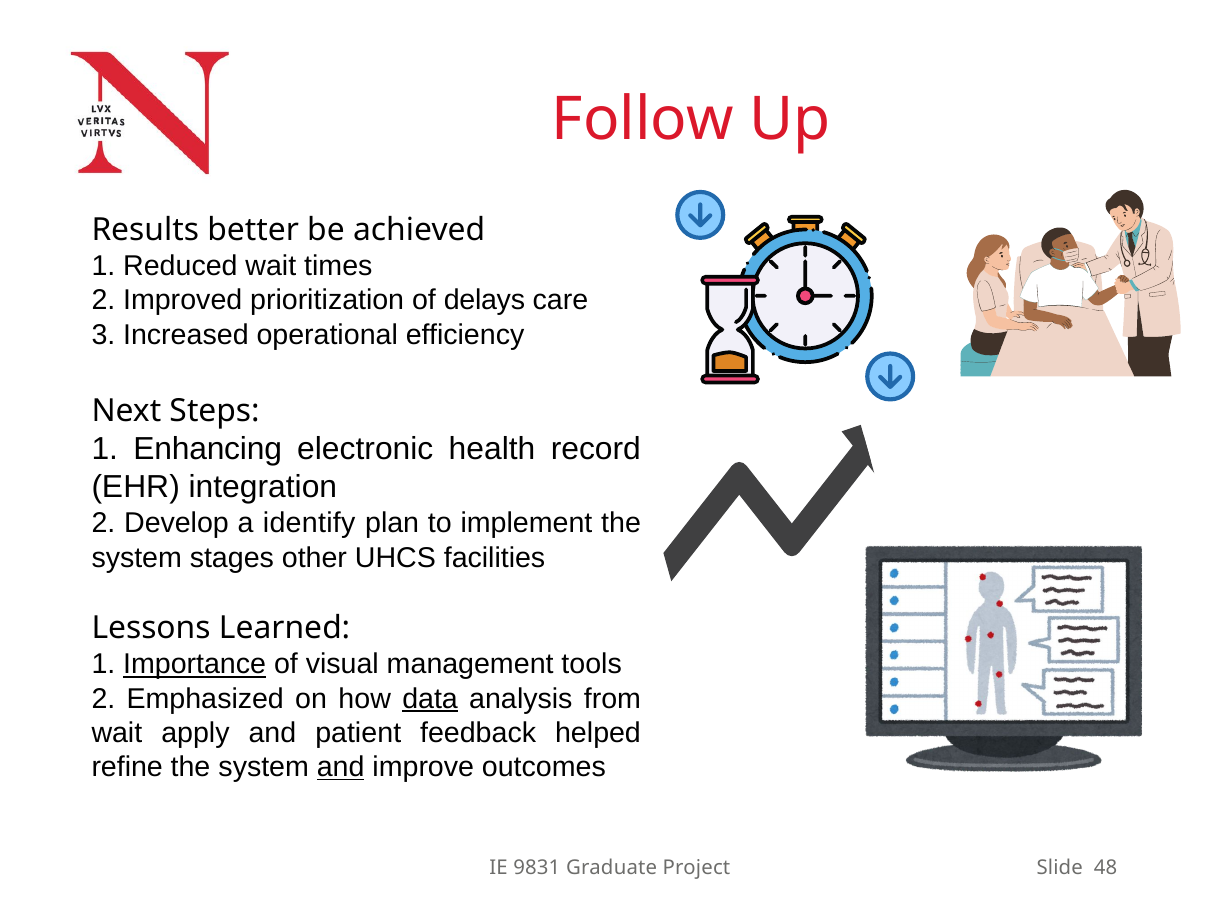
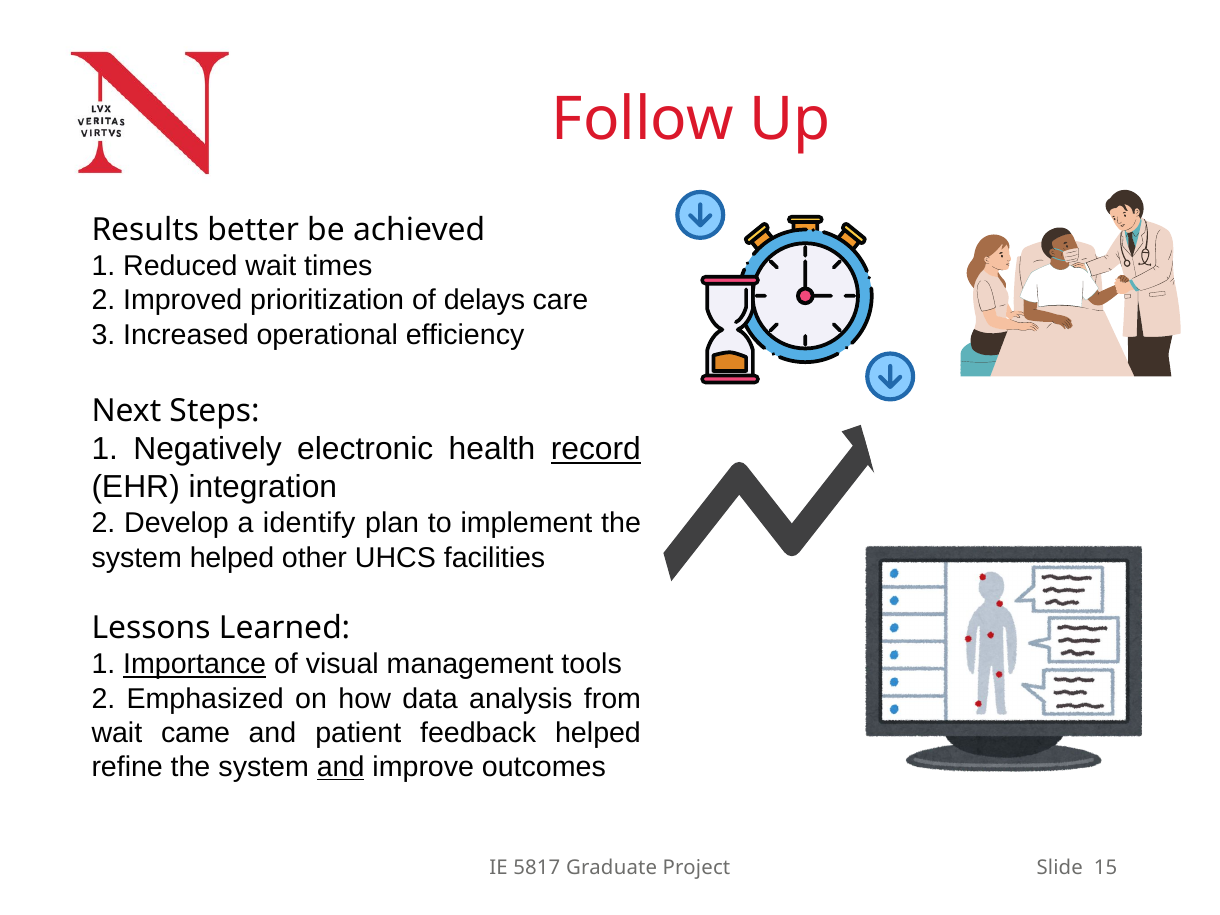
Enhancing: Enhancing -> Negatively (208, 449)
record underline: none -> present (596, 449)
system stages: stages -> helped (232, 558)
data underline: present -> none (430, 699)
apply: apply -> came (196, 733)
9831: 9831 -> 5817 (537, 868)
48: 48 -> 15 (1106, 868)
